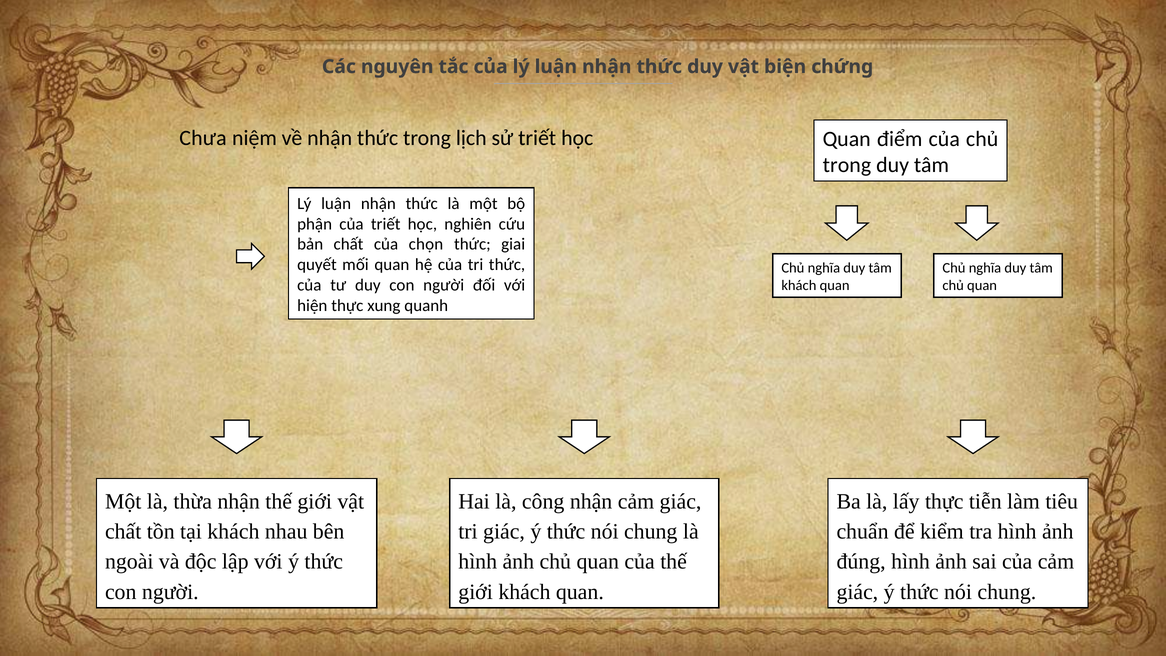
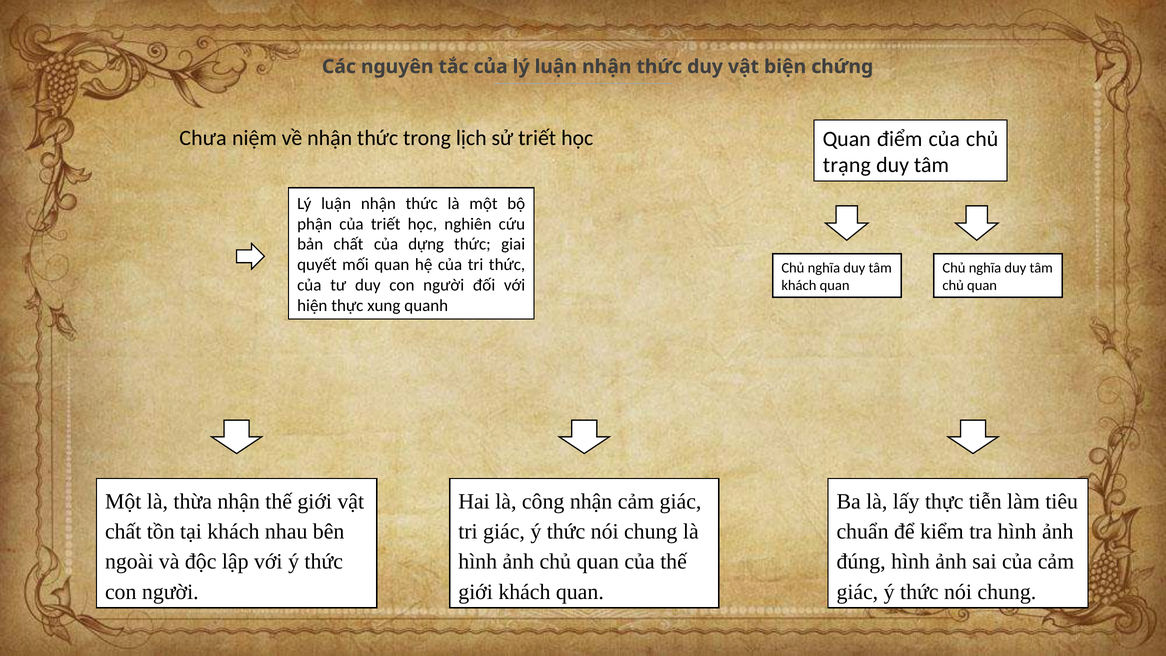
trong: trong -> trạng (847, 165)
chọn: chọn -> dựng (426, 244)
